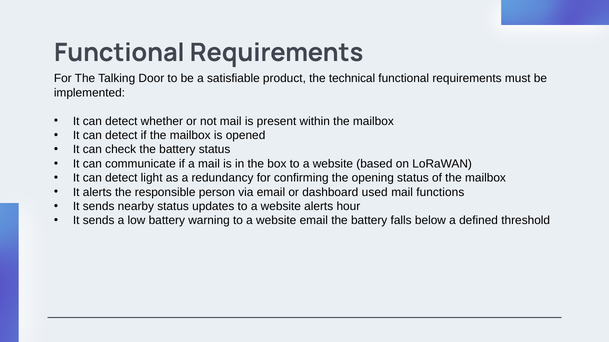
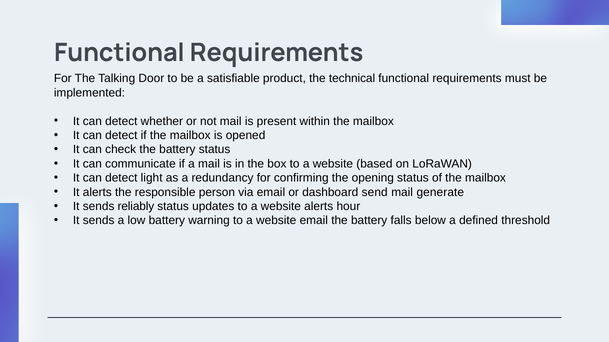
used: used -> send (375, 192)
functions: functions -> generate (440, 192)
nearby: nearby -> reliably (136, 207)
